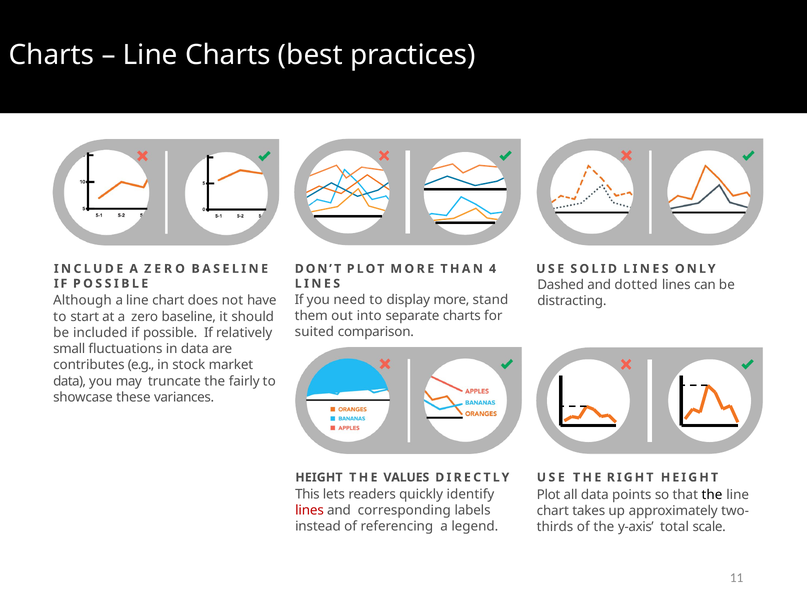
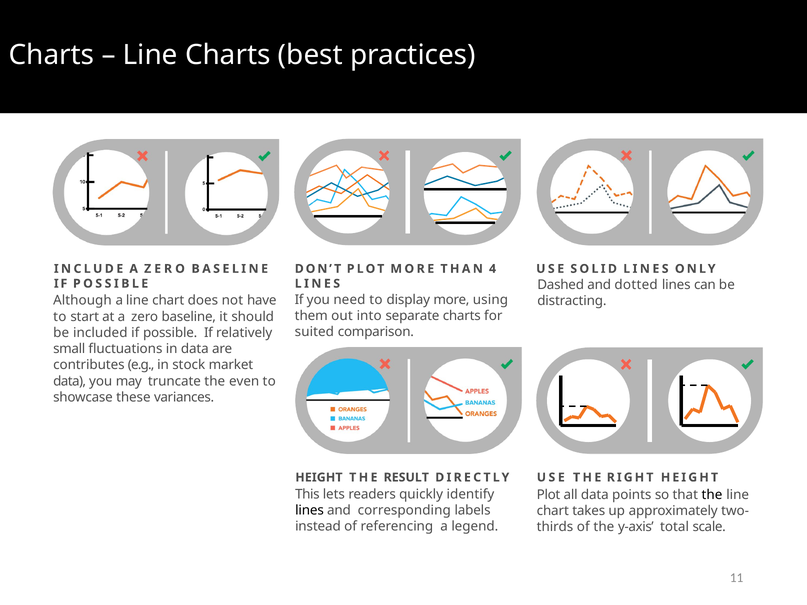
stand: stand -> using (490, 300)
fairly: fairly -> even (244, 381)
VALUES: VALUES -> RESULT (406, 478)
lines colour: red -> black (309, 511)
